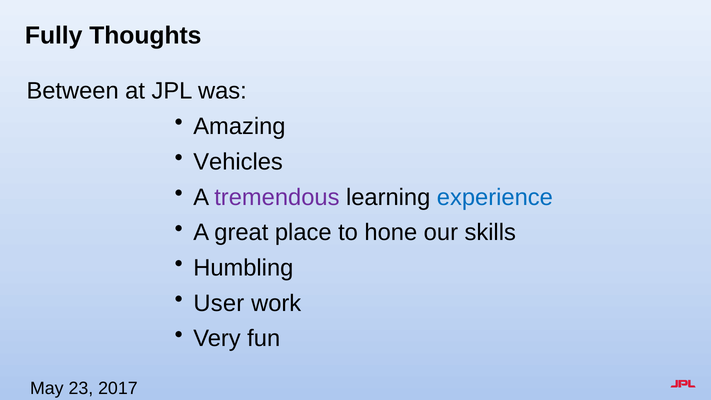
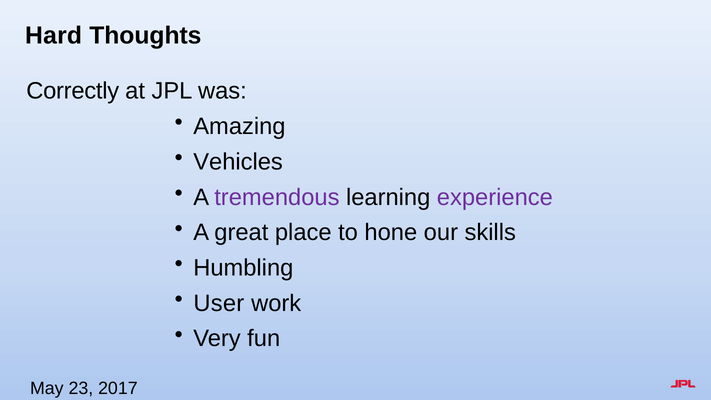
Fully: Fully -> Hard (54, 35)
Between: Between -> Correctly (73, 91)
experience colour: blue -> purple (495, 197)
